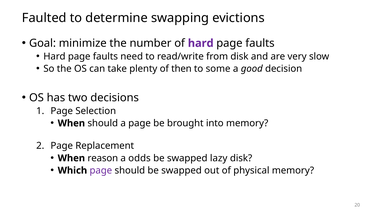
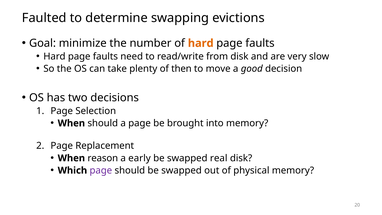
hard colour: purple -> orange (201, 43)
some: some -> move (218, 69)
odds: odds -> early (139, 158)
lazy: lazy -> real (219, 158)
